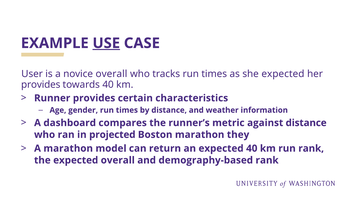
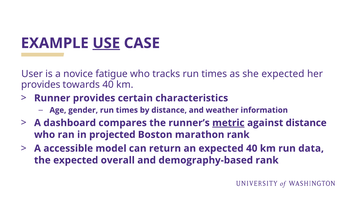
novice overall: overall -> fatigue (112, 74)
metric underline: none -> present (228, 123)
marathon they: they -> rank (238, 135)
A marathon: marathon -> accessible (68, 149)
run rank: rank -> data (311, 149)
